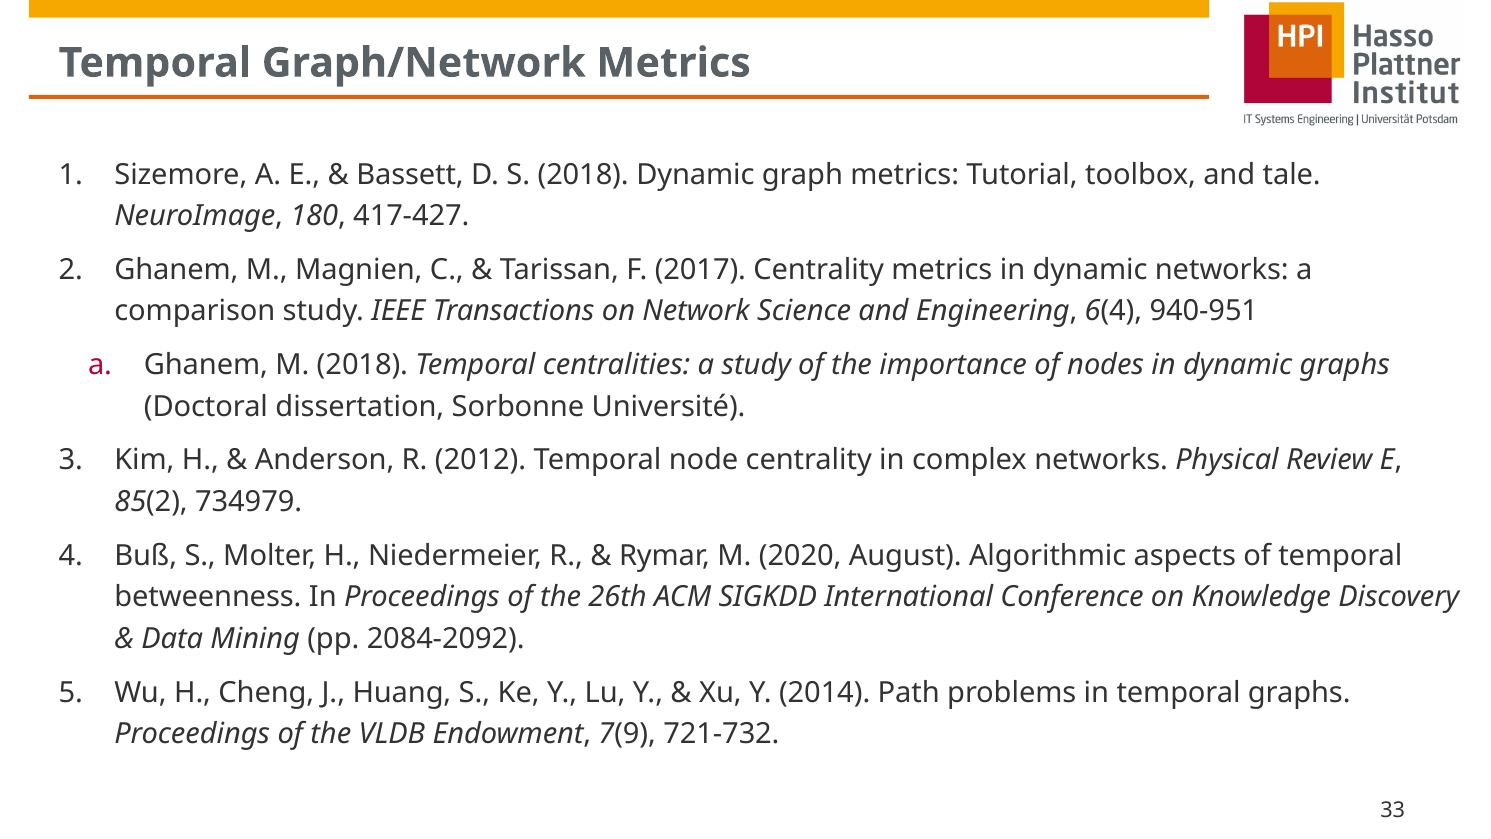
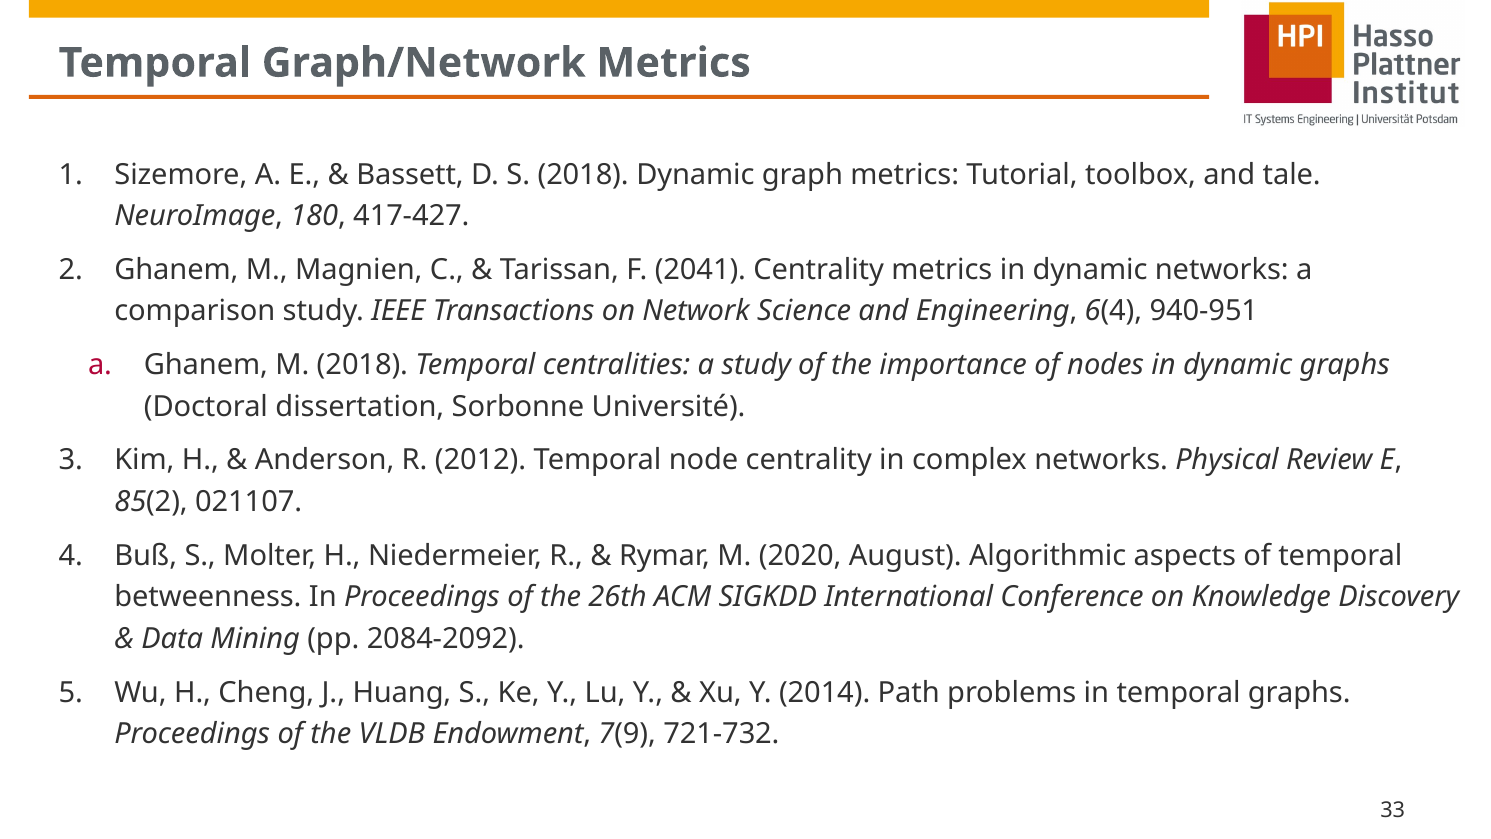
2017: 2017 -> 2041 (700, 270)
734979: 734979 -> 021107 (249, 502)
